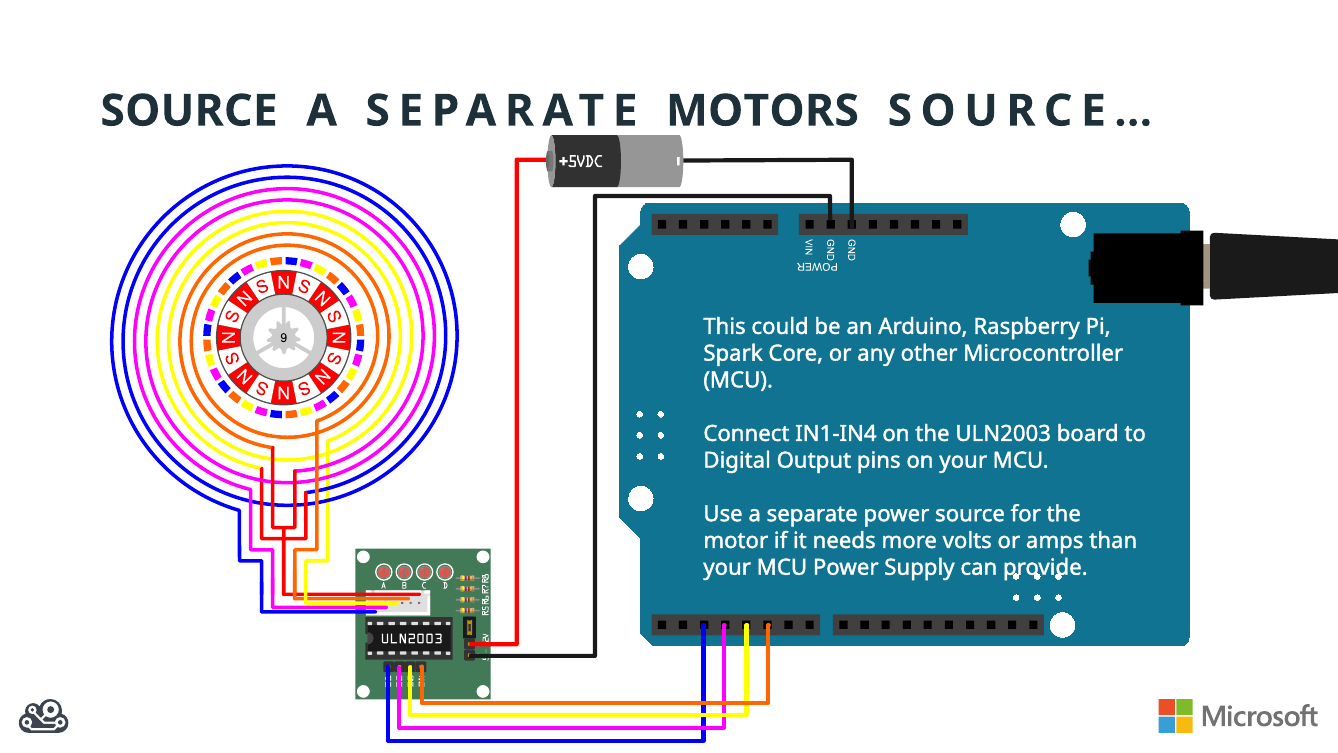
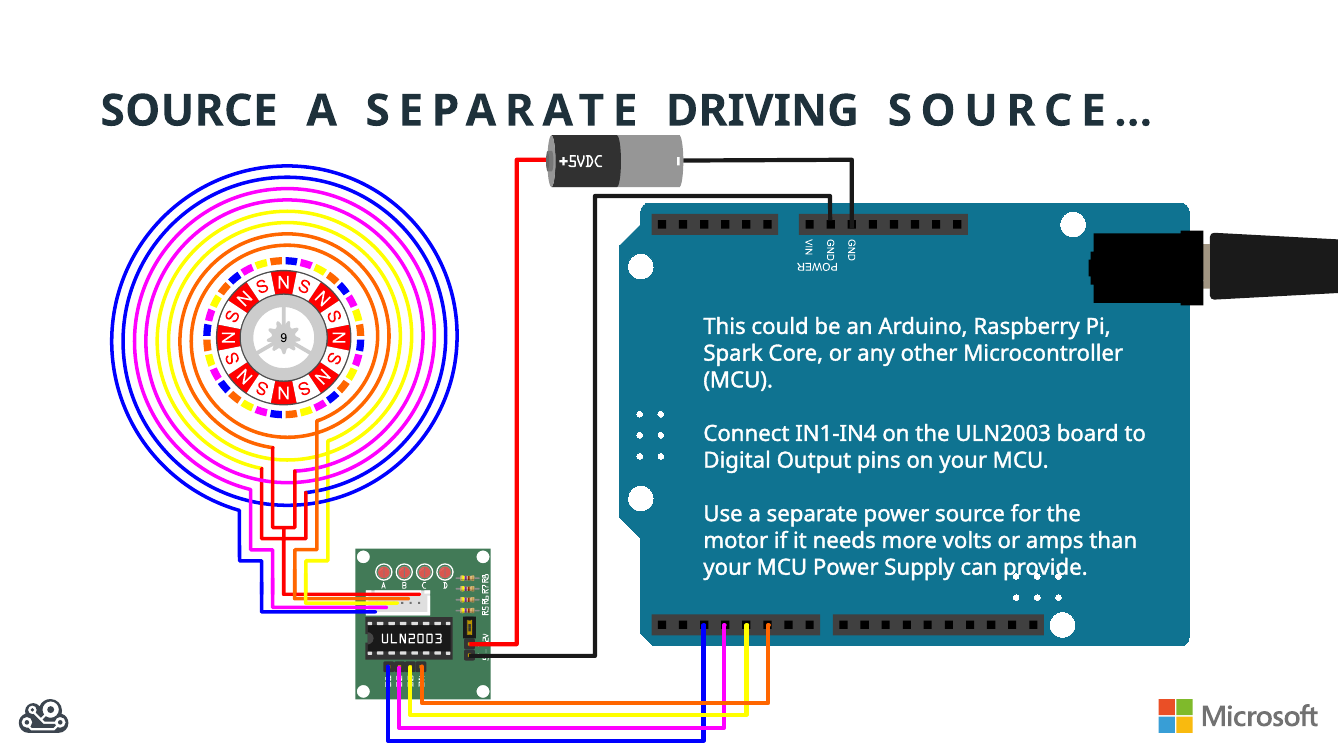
MOTORS: MOTORS -> DRIVING (763, 111)
